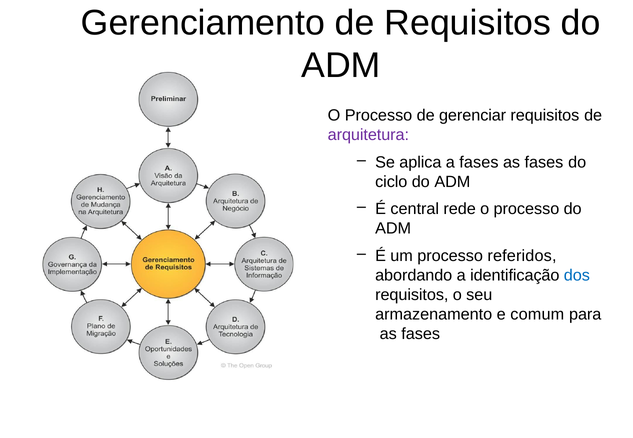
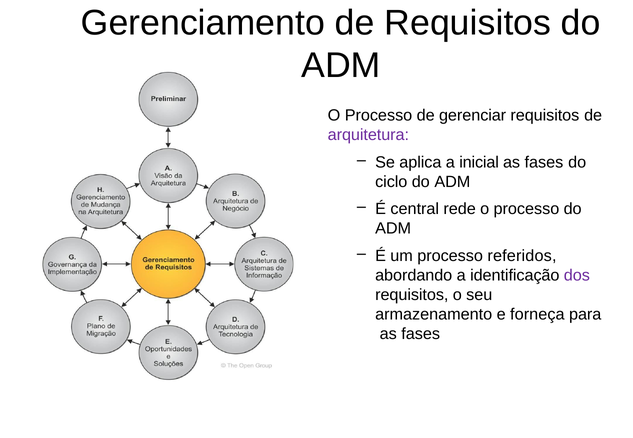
a fases: fases -> inicial (479, 162)
dos colour: blue -> purple (577, 275)
comum: comum -> forneça (537, 314)
